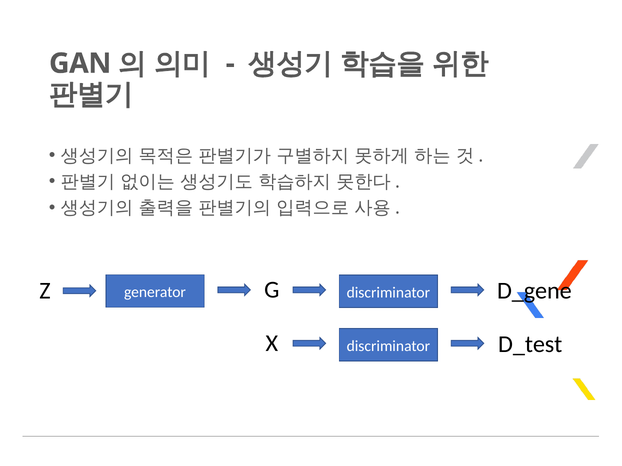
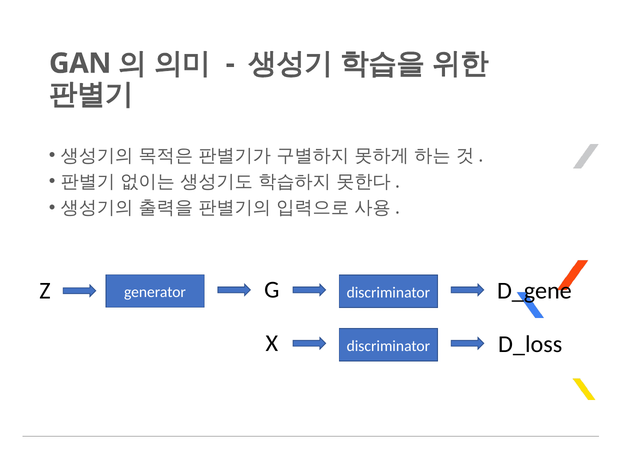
D_test: D_test -> D_loss (530, 345)
